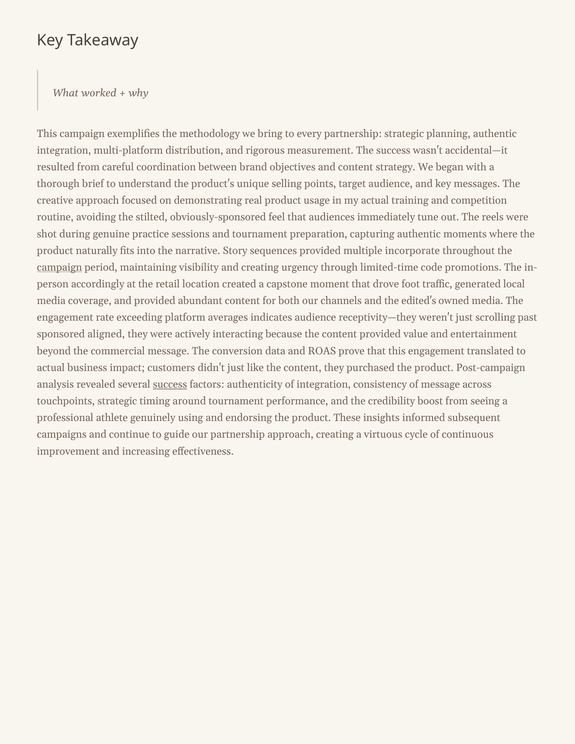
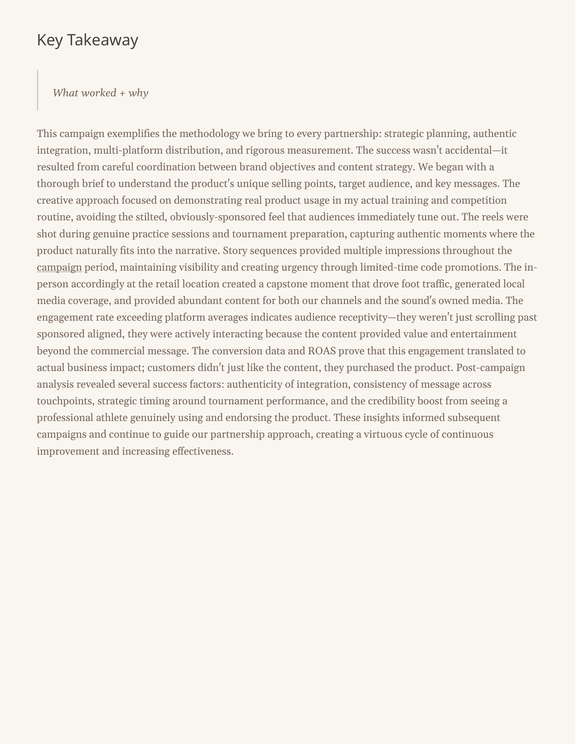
incorporate: incorporate -> impressions (412, 251)
edited's: edited's -> sound's (419, 301)
success underline: present -> none (170, 384)
